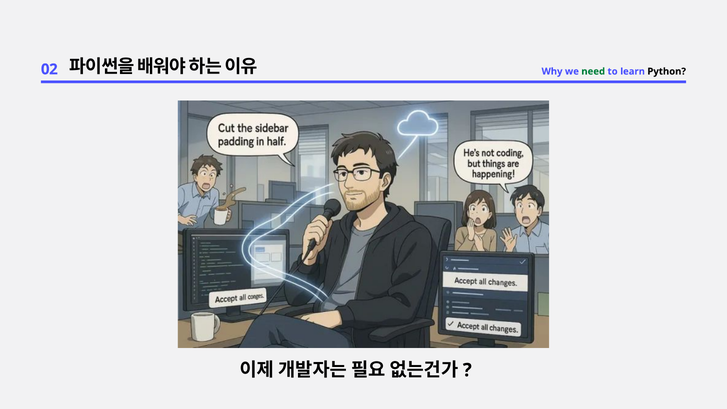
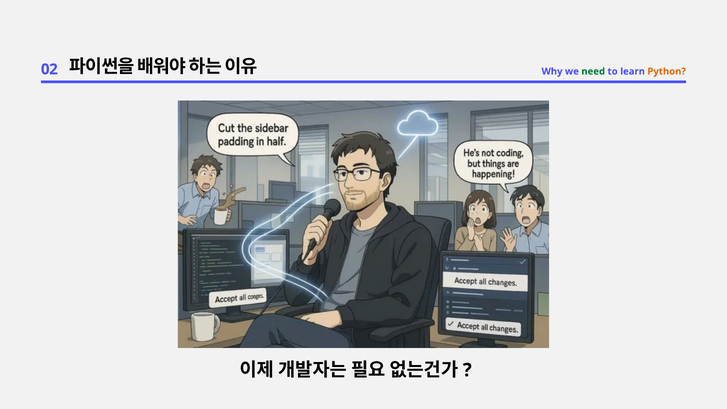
Python colour: black -> orange (667, 71)
